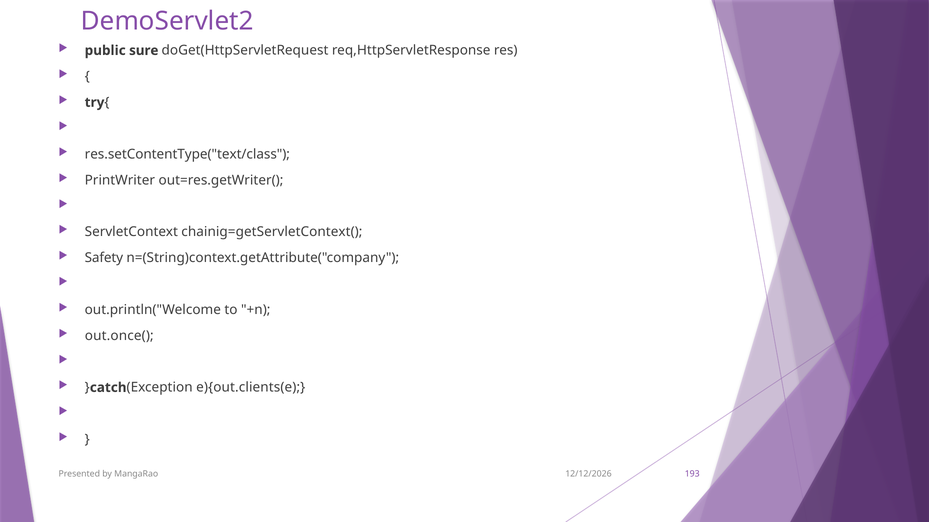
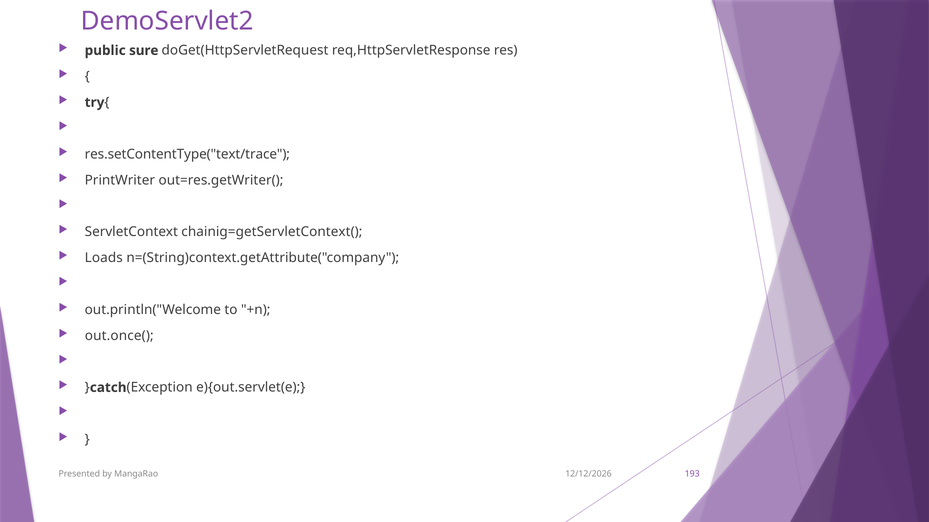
res.setContentType("text/class: res.setContentType("text/class -> res.setContentType("text/trace (187, 154)
Safety: Safety -> Loads (104, 258)
e){out.clients(e: e){out.clients(e -> e){out.servlet(e (251, 388)
